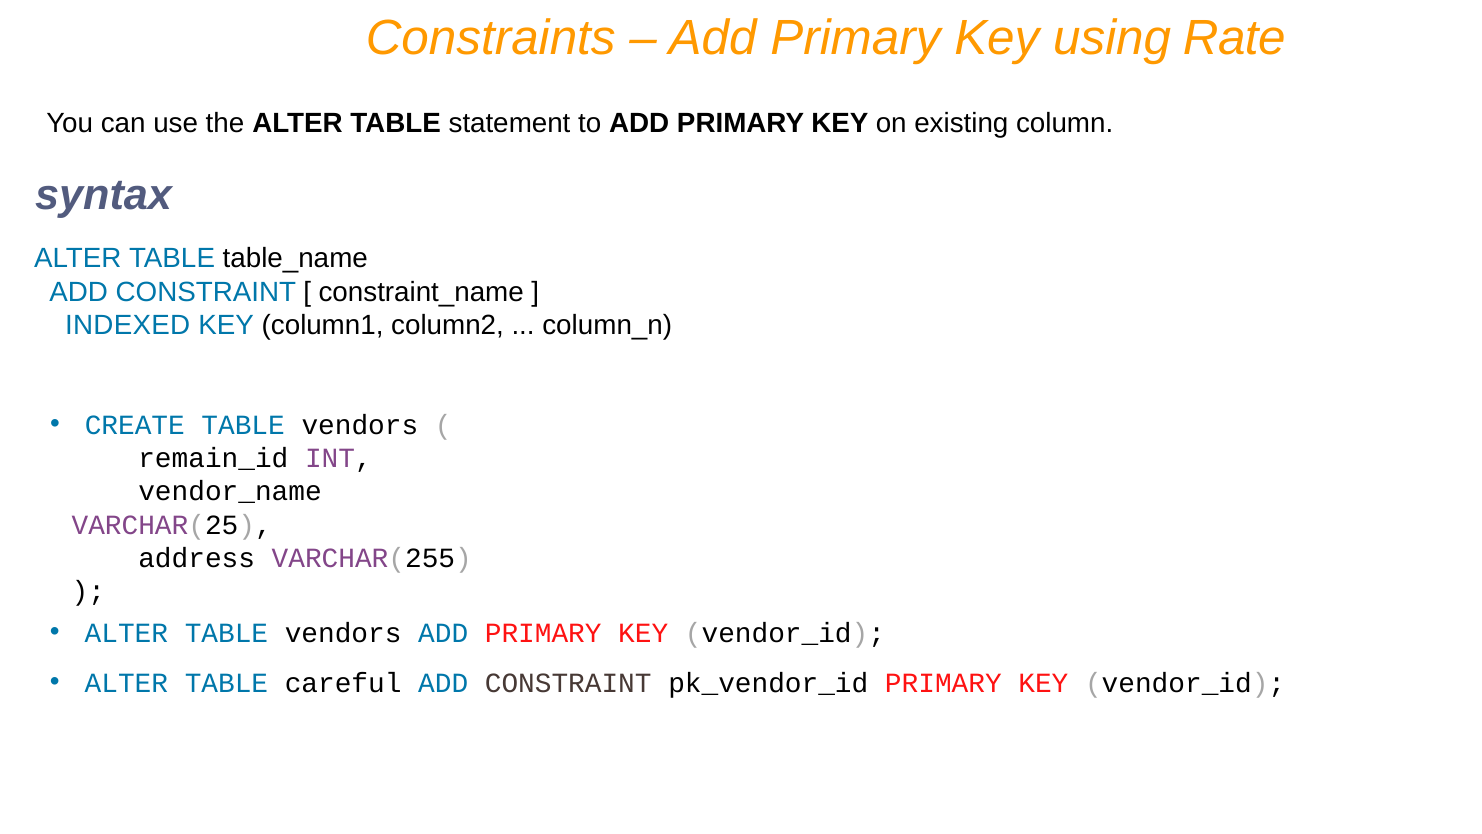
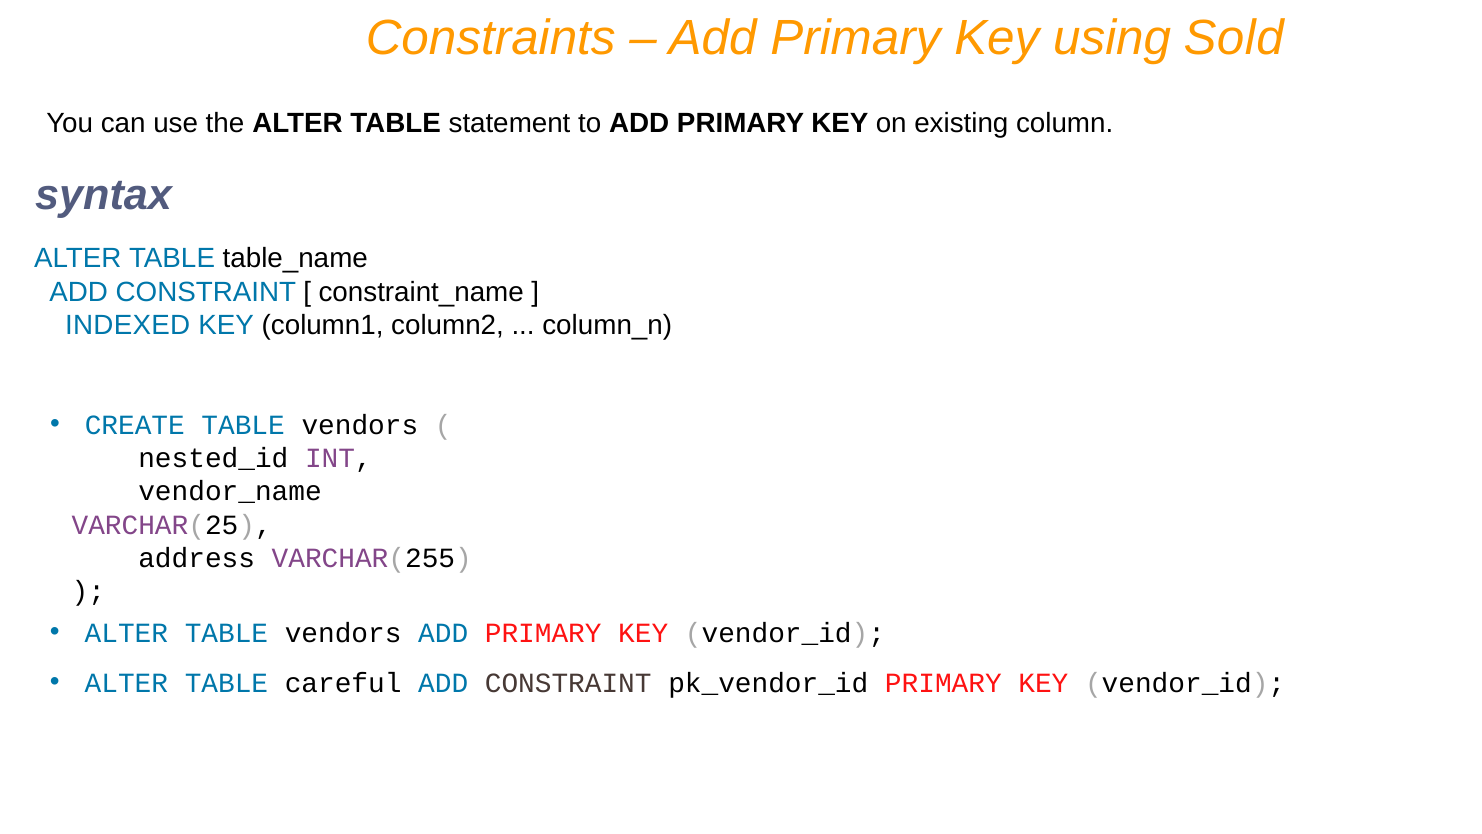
Rate: Rate -> Sold (1234, 39)
remain_id: remain_id -> nested_id (213, 458)
